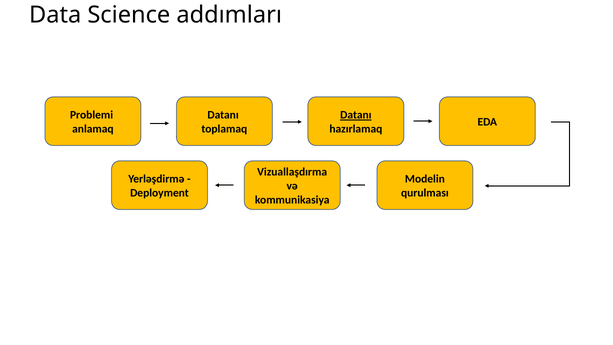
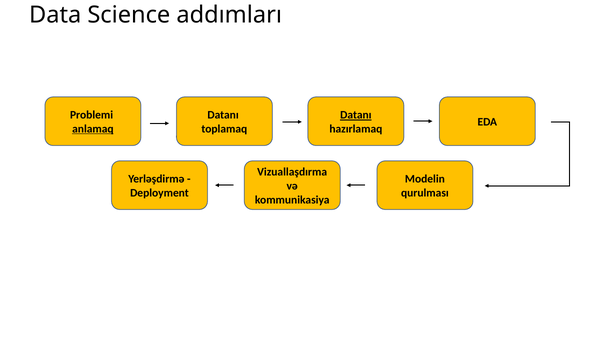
anlamaq underline: none -> present (93, 129)
